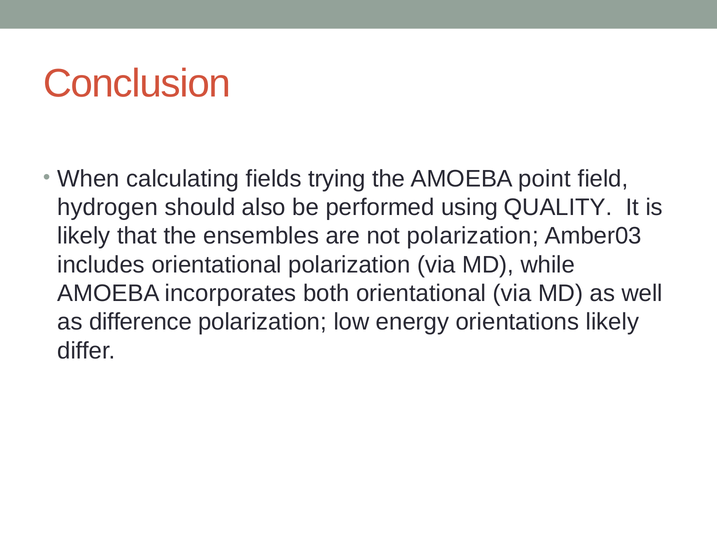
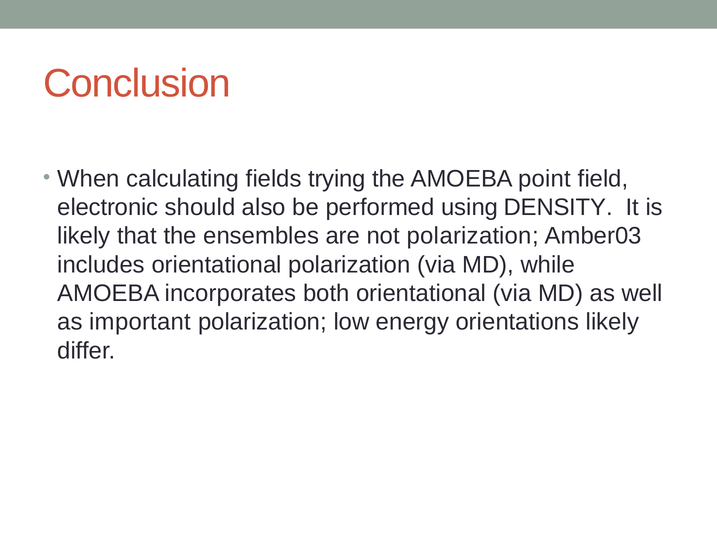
hydrogen: hydrogen -> electronic (108, 207)
QUALITY: QUALITY -> DENSITY (558, 207)
difference: difference -> important (140, 322)
